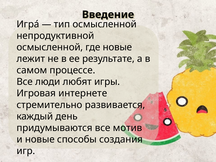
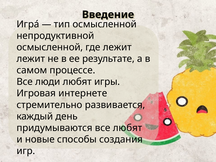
где новые: новые -> лежит (117, 47)
все мотив: мотив -> любят (128, 128)
